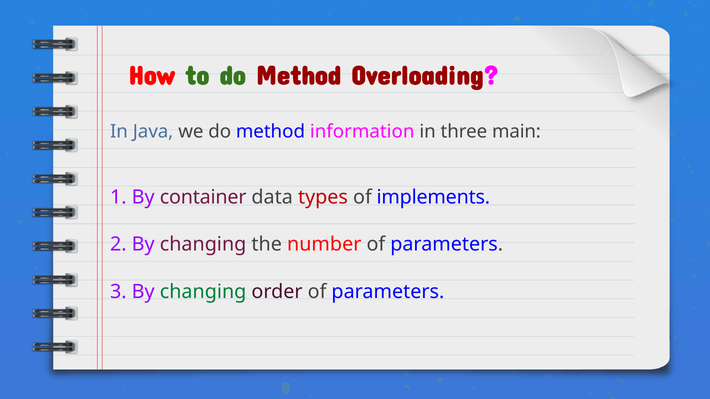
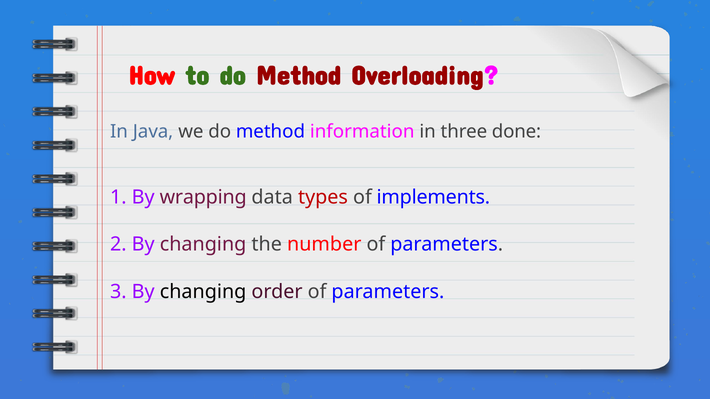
main: main -> done (516, 132)
container: container -> wrapping (203, 197)
changing colour: green -> black (203, 292)
